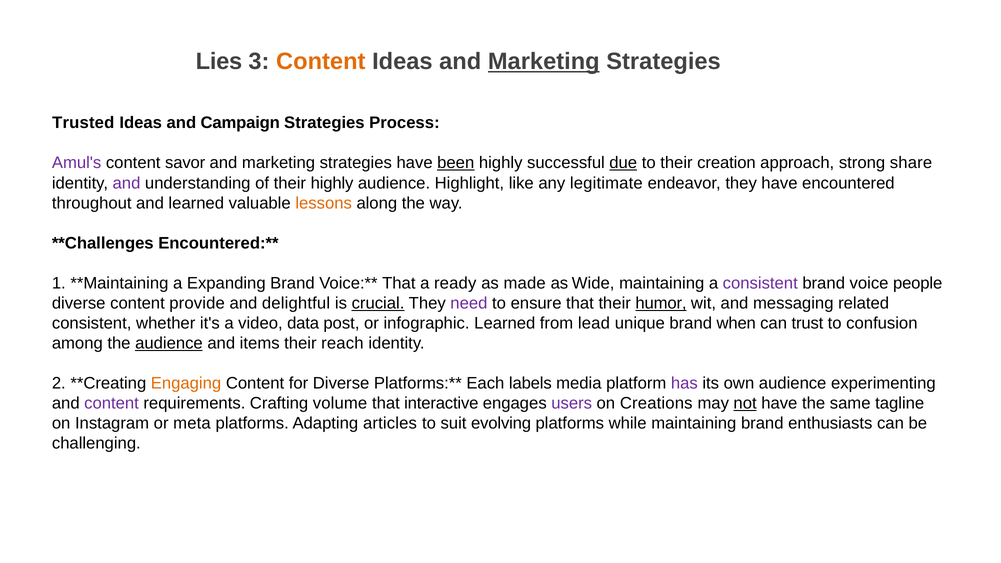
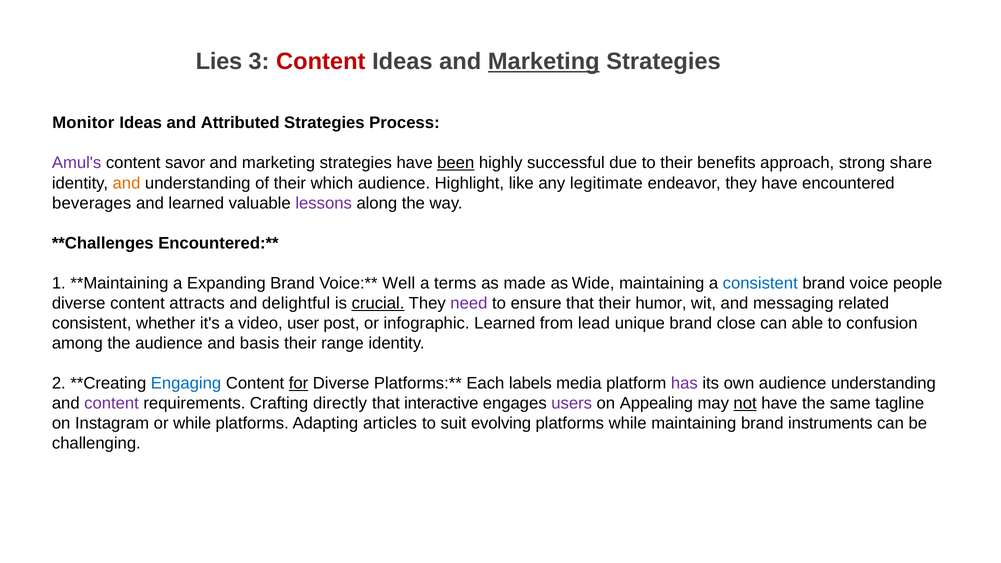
Content colour: orange -> red (321, 61)
Trusted: Trusted -> Monitor (83, 123)
Campaign: Campaign -> Attributed (240, 123)
due underline: present -> none (623, 163)
creation: creation -> benefits (726, 163)
and colour: purple -> orange (126, 183)
their highly: highly -> which (332, 183)
throughout: throughout -> beverages (92, 203)
lessons colour: orange -> purple (324, 203)
That: That -> Well (399, 283)
ready: ready -> terms (455, 283)
consistent colour: purple -> blue (760, 283)
provide: provide -> attracts (197, 303)
humor underline: present -> none (661, 303)
data: data -> user (303, 323)
when: when -> close (736, 323)
trust: trust -> able (807, 323)
audience underline: present -> none (169, 343)
items: items -> basis (260, 343)
reach: reach -> range (342, 343)
Engaging colour: orange -> blue (186, 383)
for underline: none -> present (299, 383)
audience experimenting: experimenting -> understanding (883, 383)
volume: volume -> directly (340, 403)
Creations: Creations -> Appealing (656, 403)
or meta: meta -> while (192, 423)
enthusiasts: enthusiasts -> instruments (830, 423)
